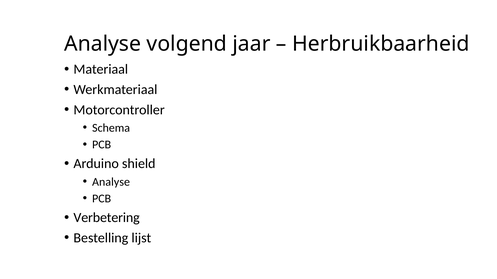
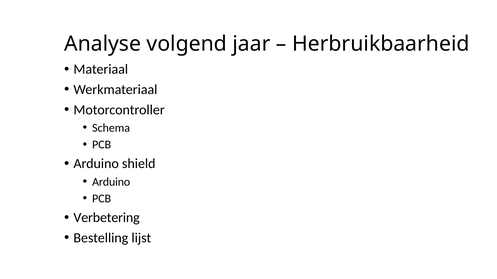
Analyse: Analyse -> Arduino (111, 182)
